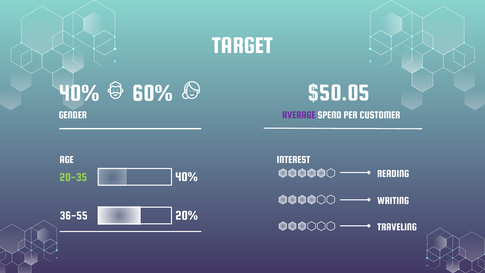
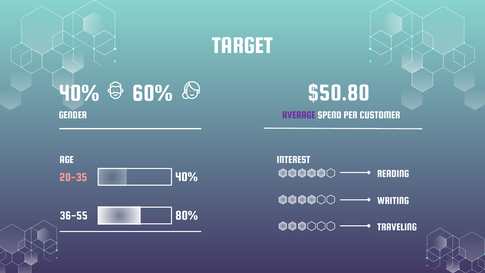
$50.05: $50.05 -> $50.80 (339, 93)
20-35 colour: light green -> pink (73, 177)
20%: 20% -> 80% (187, 215)
